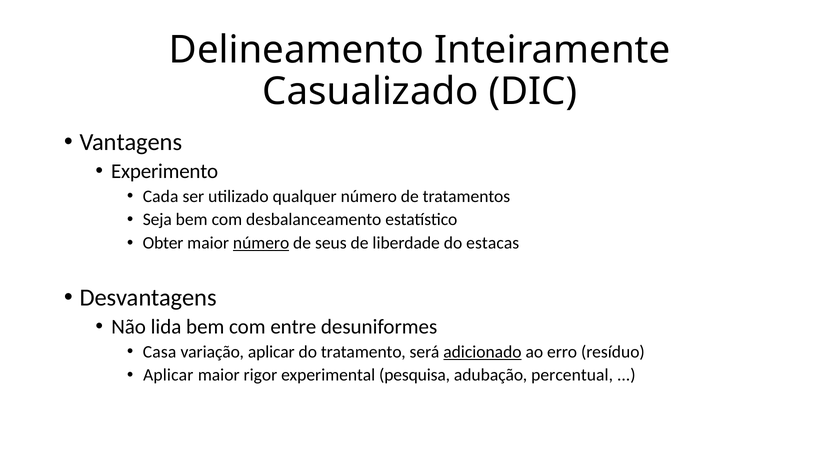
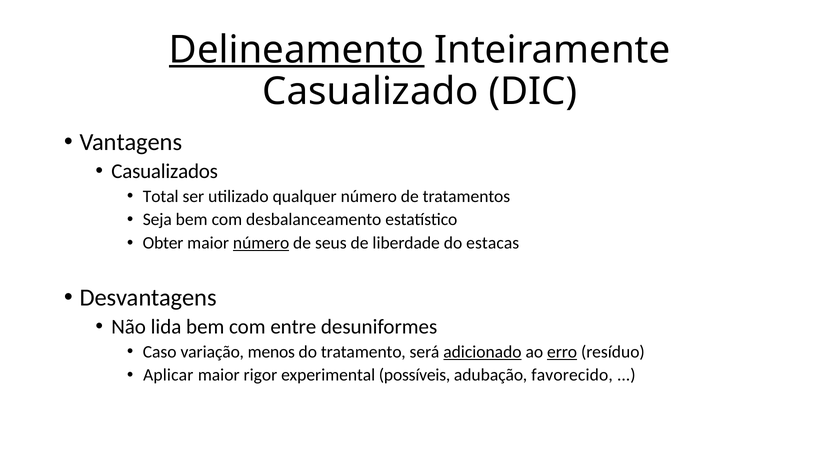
Delineamento underline: none -> present (297, 50)
Experimento: Experimento -> Casualizados (165, 171)
Cada: Cada -> Total (161, 196)
Casa: Casa -> Caso (160, 351)
variação aplicar: aplicar -> menos (271, 351)
erro underline: none -> present (562, 351)
pesquisa: pesquisa -> possíveis (415, 375)
percentual: percentual -> favorecido (572, 375)
